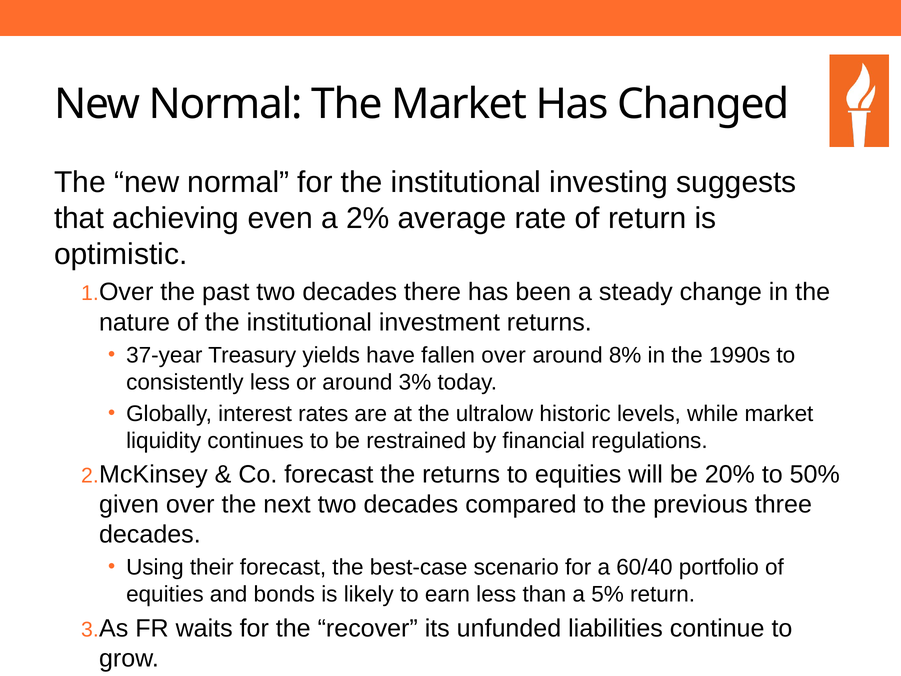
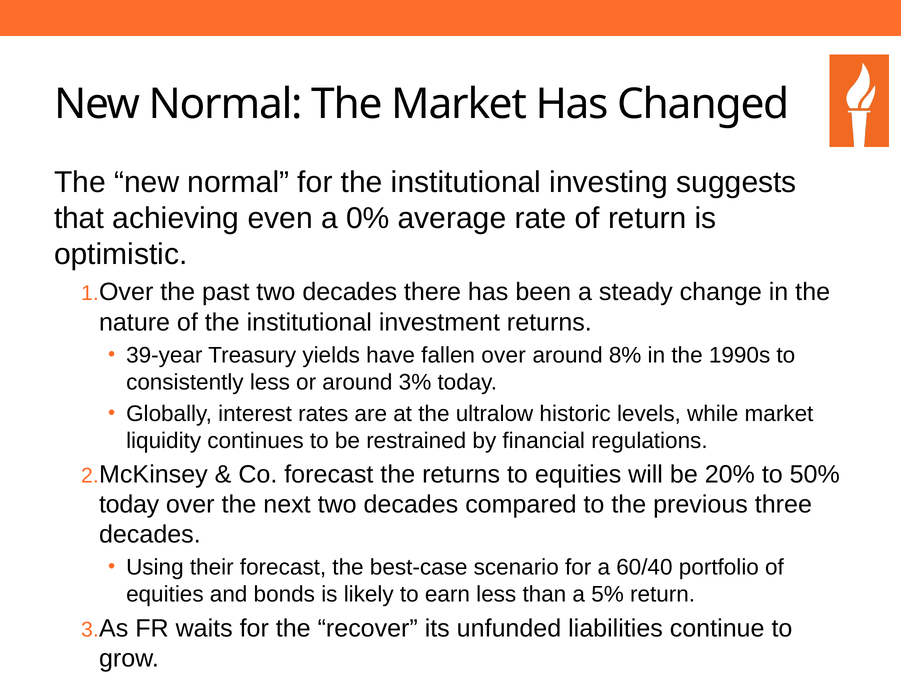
2%: 2% -> 0% (368, 218)
37-year: 37-year -> 39-year (164, 355)
given: given -> today (129, 504)
